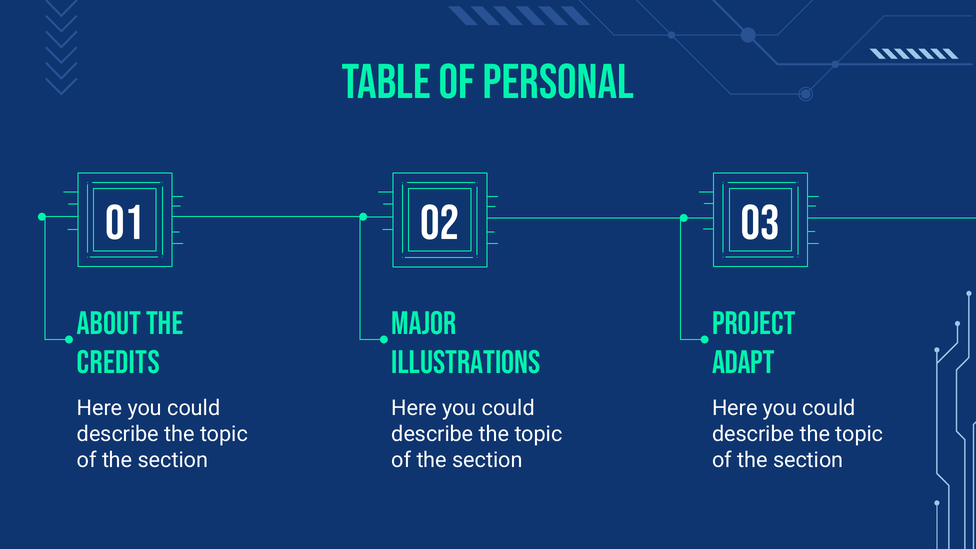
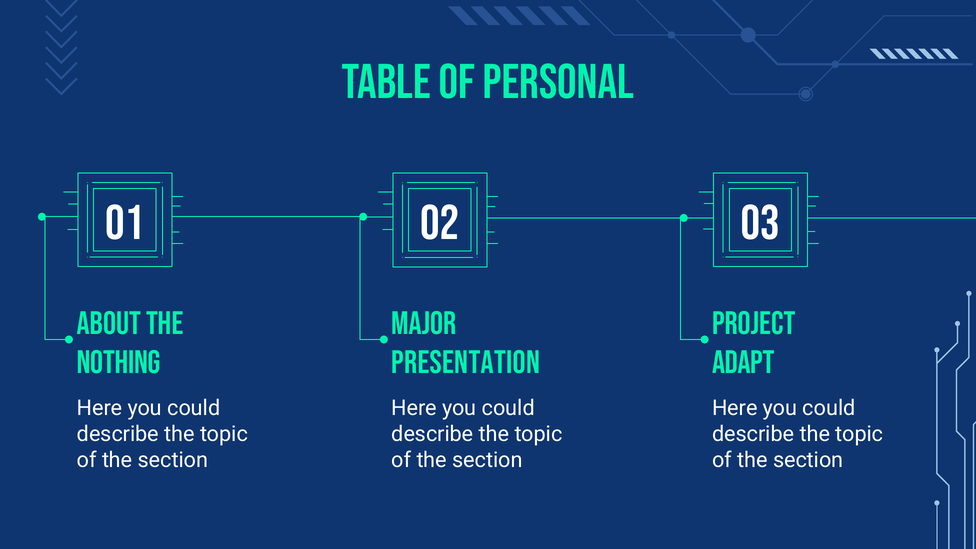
CREDITS: CREDITS -> NOTHING (119, 362)
ILLUSTRATIONS: ILLUSTRATIONS -> PRESENTATION (466, 362)
